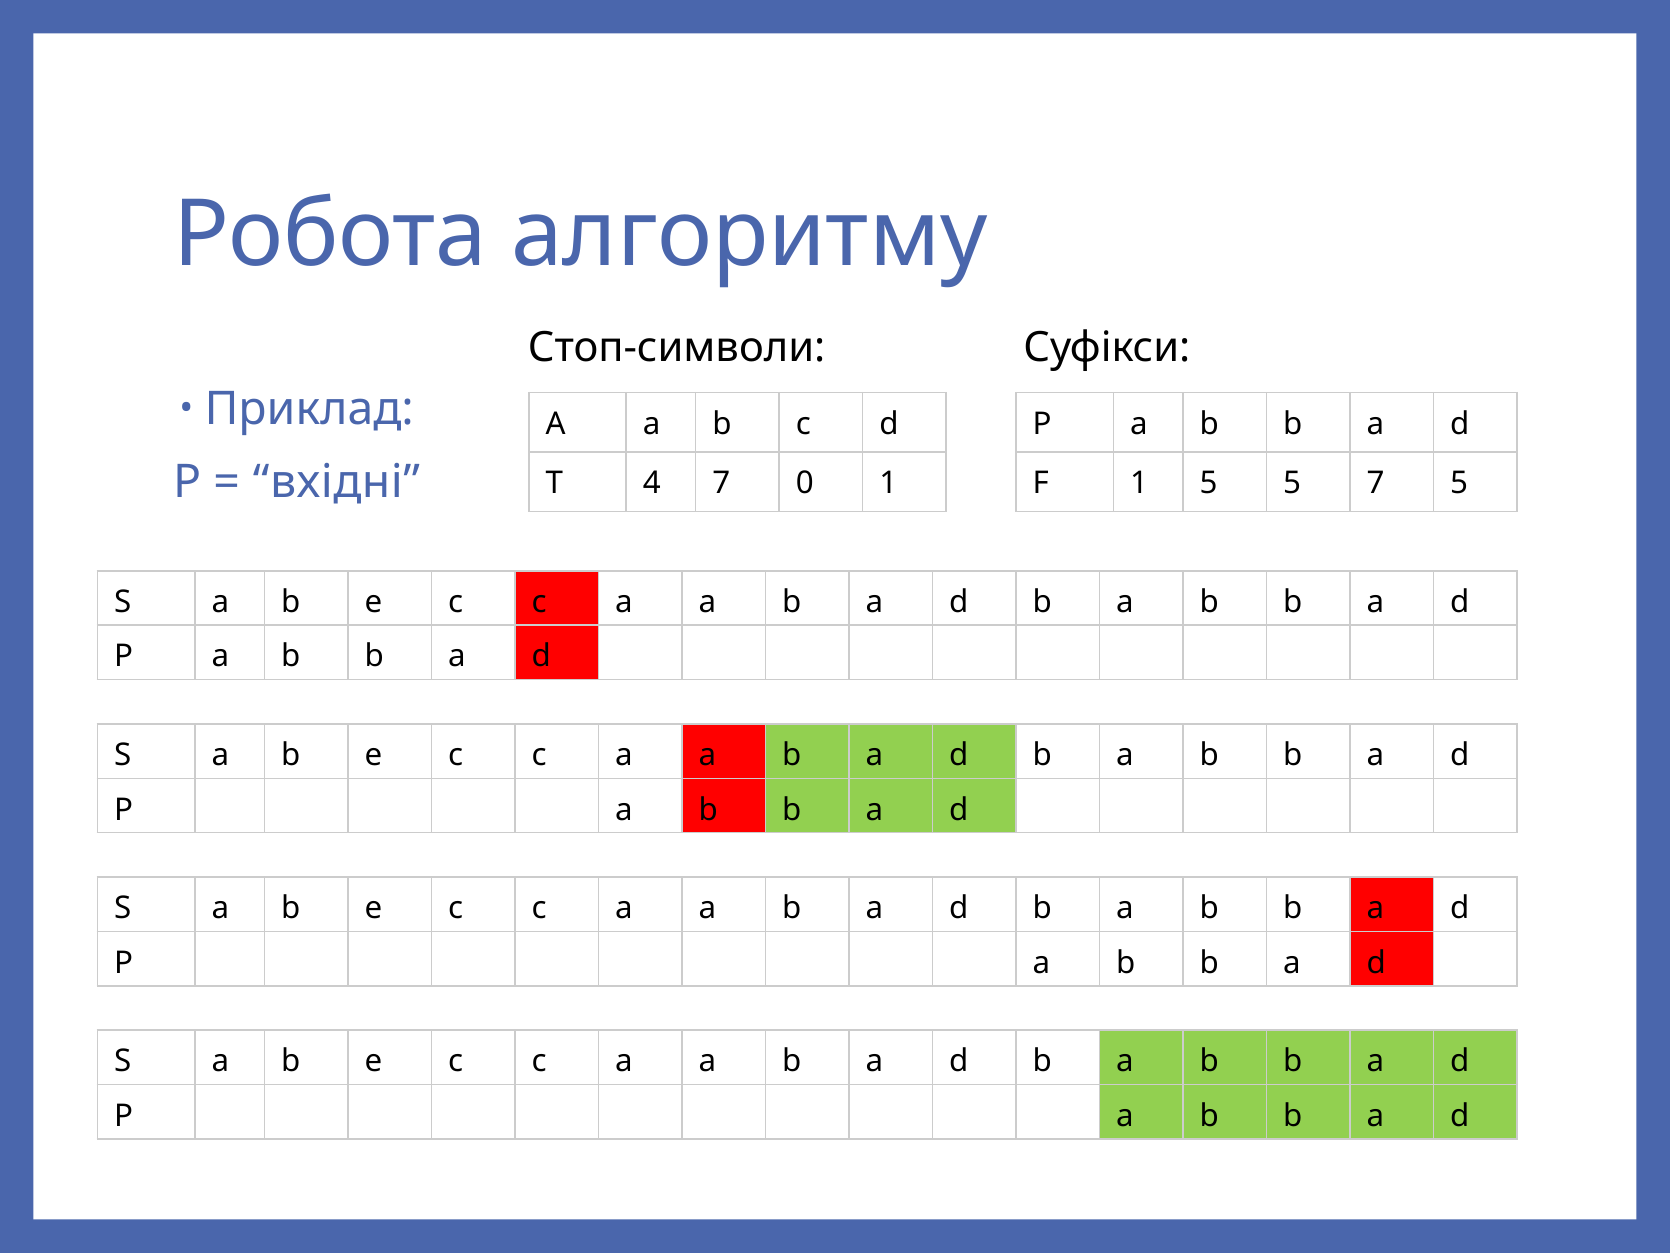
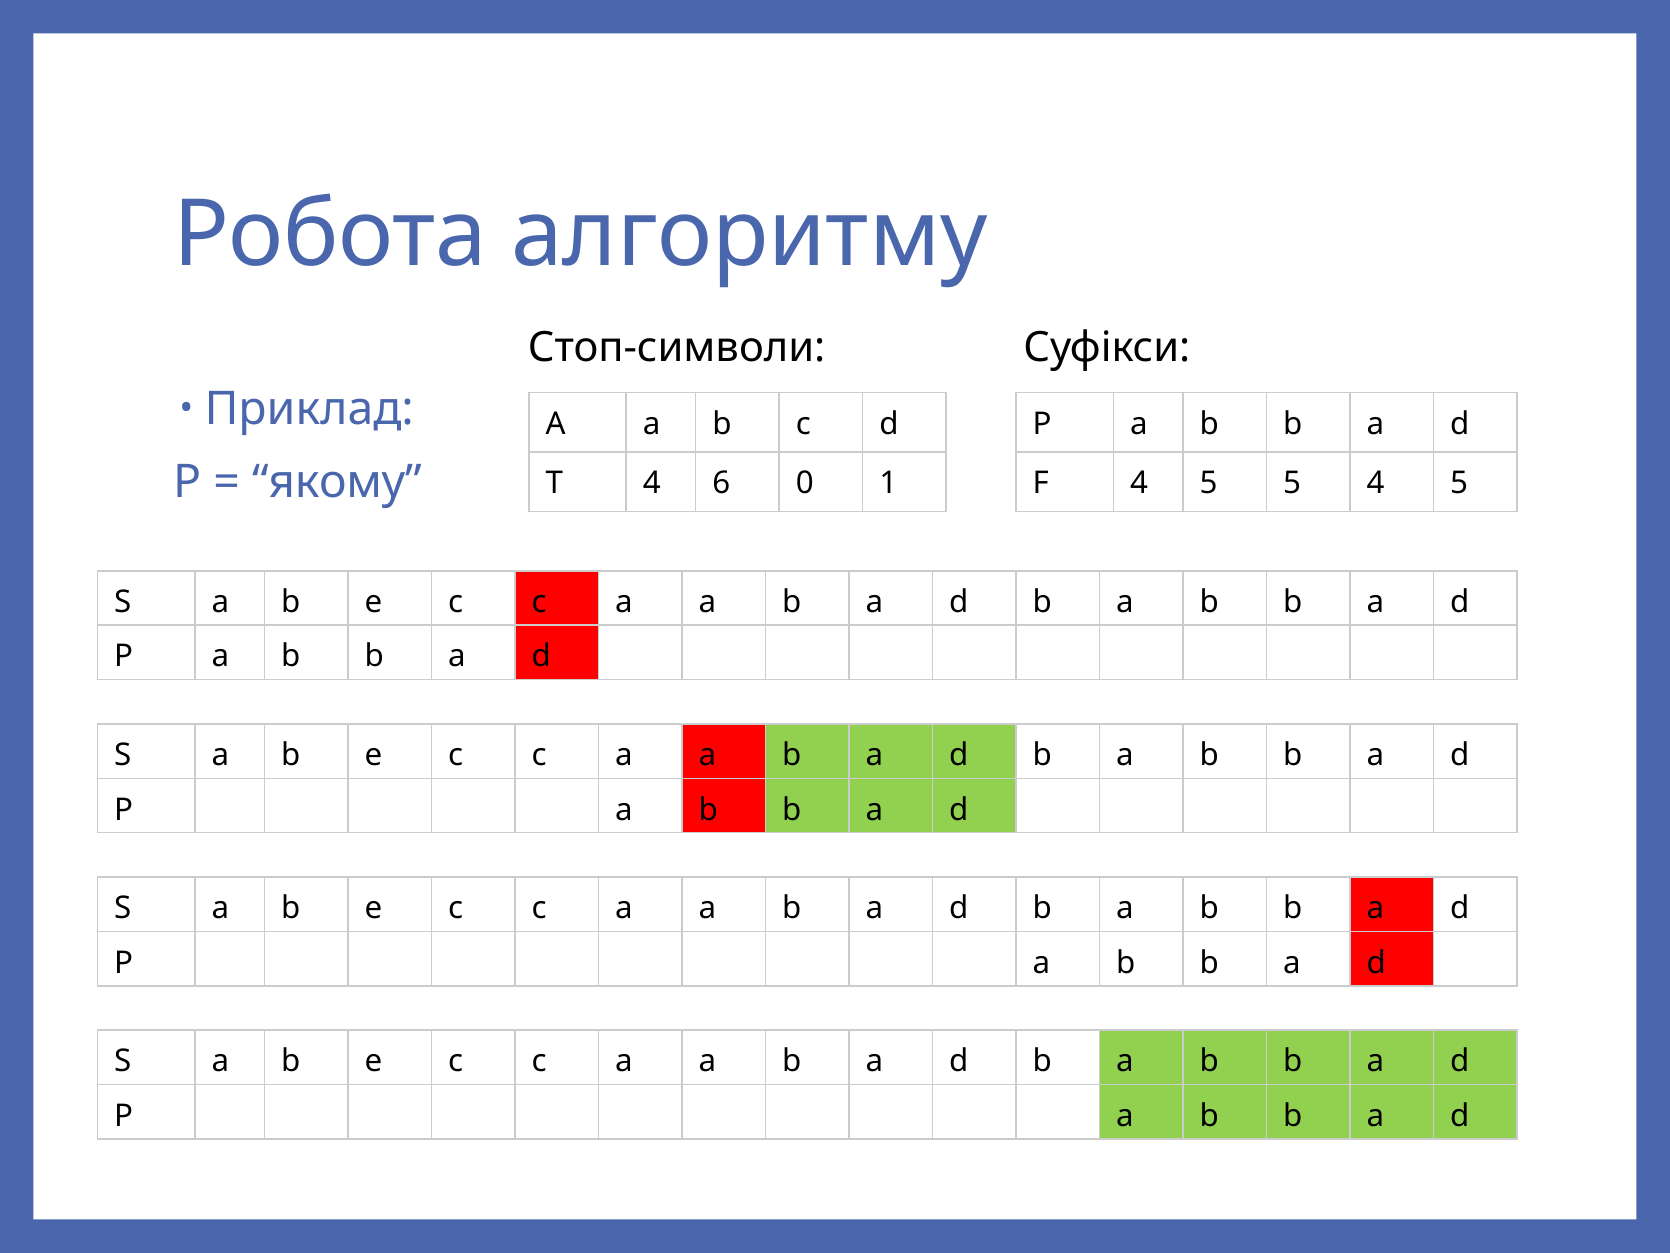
вхідні: вхідні -> якому (337, 482)
4 7: 7 -> 6 (721, 483)
F 1: 1 -> 4 (1139, 483)
5 7: 7 -> 4 (1376, 483)
